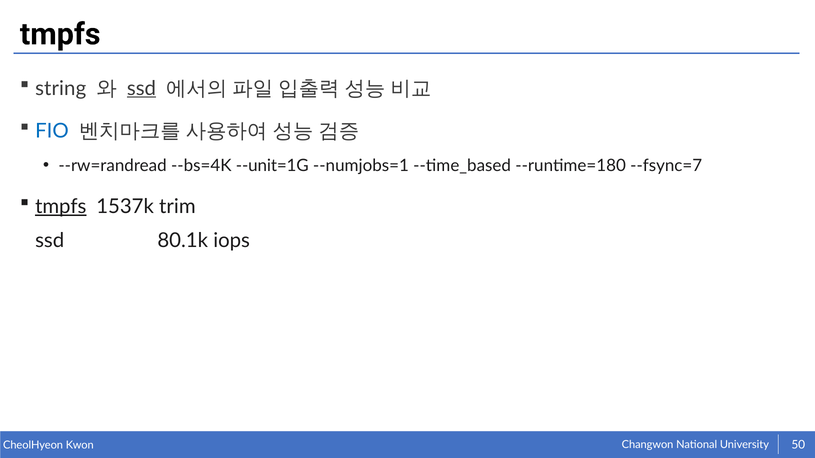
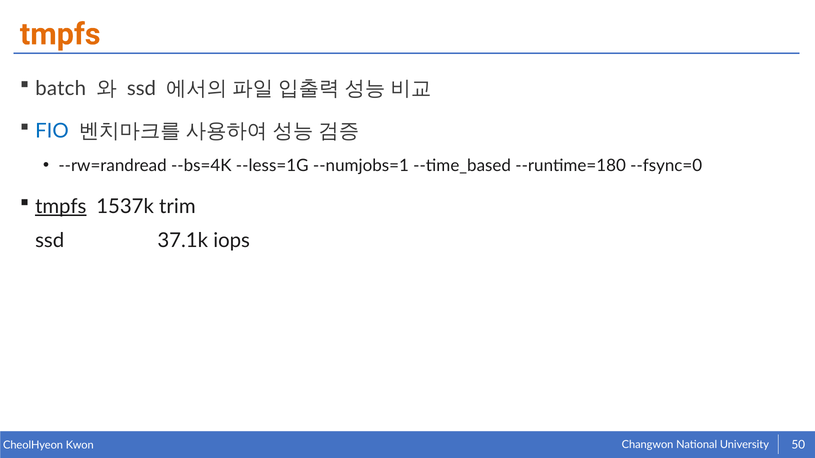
tmpfs colour: black -> orange (60, 34)
string: string -> batch (61, 88)
ssd underline: present -> none (141, 88)
--unit=1G: --unit=1G -> --less=1G (272, 166)
--fsync=7: --fsync=7 -> --fsync=0 (666, 166)
80.1k: 80.1k -> 37.1k (183, 241)
